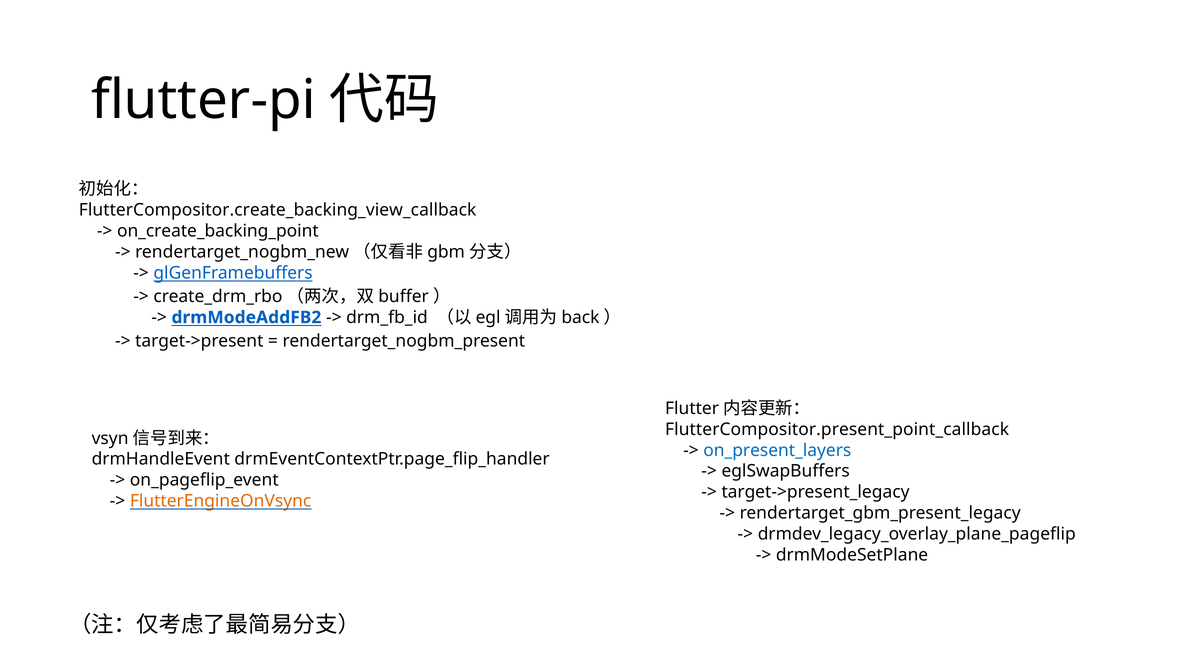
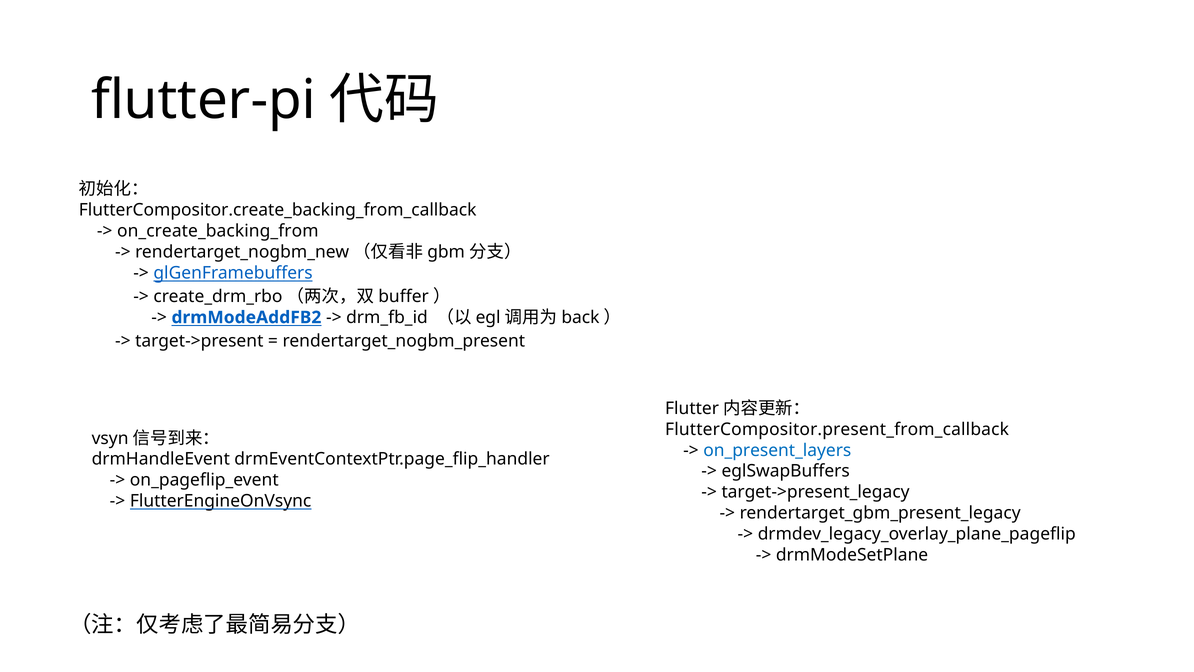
FlutterCompositor.create_backing_view_callback: FlutterCompositor.create_backing_view_callback -> FlutterCompositor.create_backing_from_callback (278, 210)
on_create_backing_point: on_create_backing_point -> on_create_backing_from (218, 231)
FlutterCompositor.present_point_callback: FlutterCompositor.present_point_callback -> FlutterCompositor.present_from_callback (837, 429)
FlutterEngineOnVsync colour: orange -> black (221, 501)
